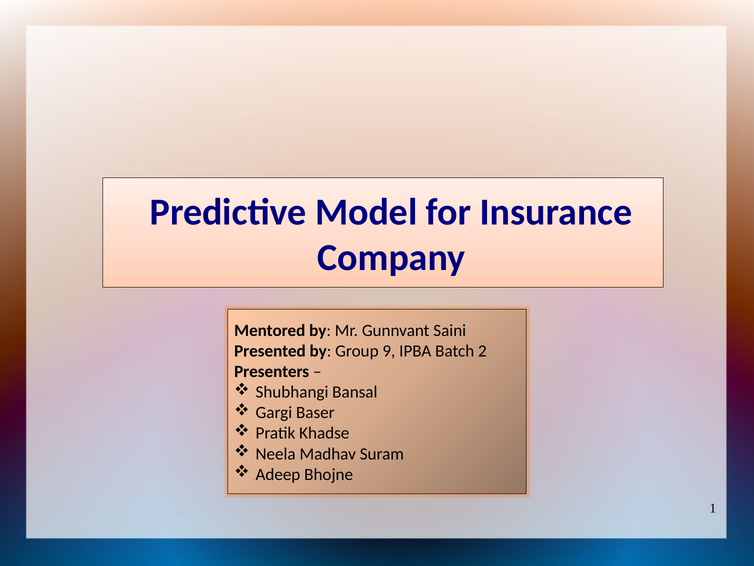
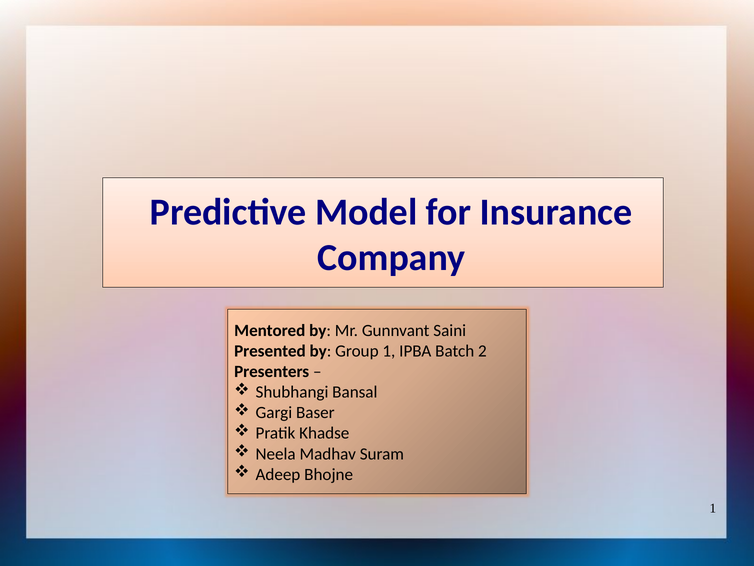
Group 9: 9 -> 1 (389, 351)
